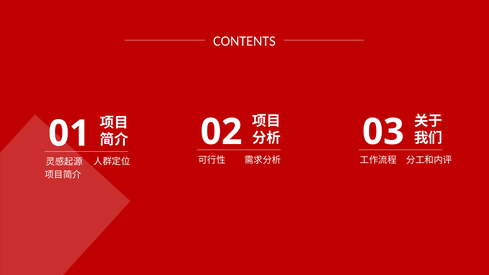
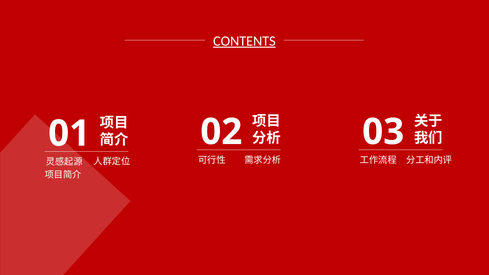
CONTENTS underline: none -> present (244, 41)
